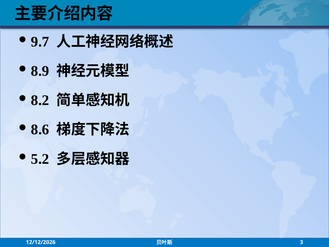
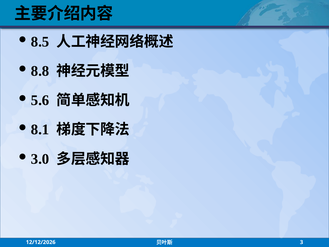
9.7: 9.7 -> 8.5 (40, 42)
8.9: 8.9 -> 8.8 (40, 71)
8.2: 8.2 -> 5.6 (40, 100)
8.6: 8.6 -> 8.1 (40, 130)
5.2: 5.2 -> 3.0 (40, 159)
